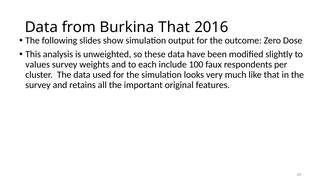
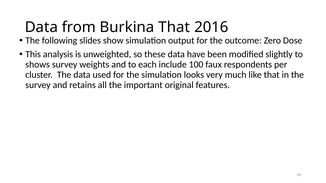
values: values -> shows (38, 65)
